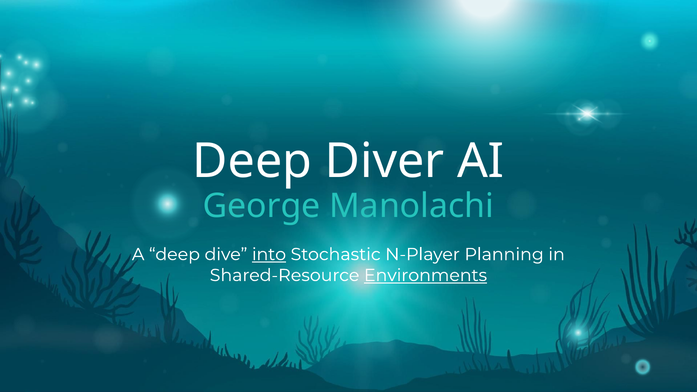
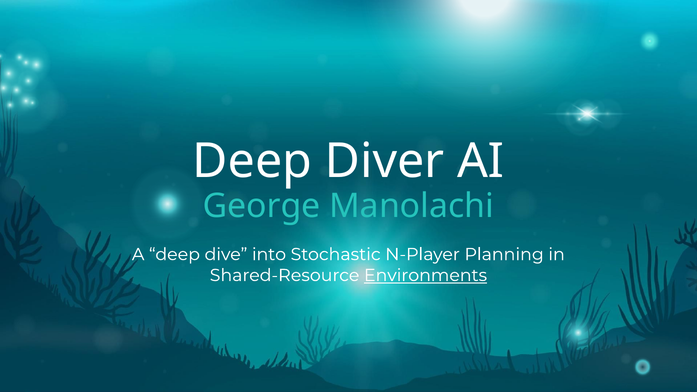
into underline: present -> none (269, 254)
